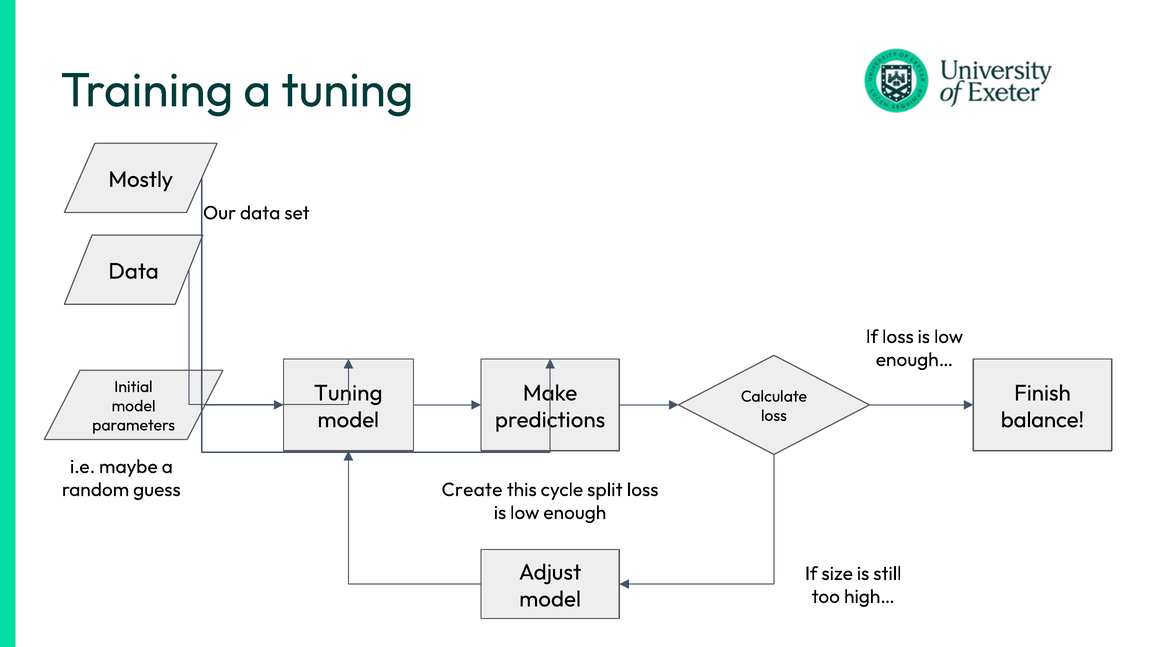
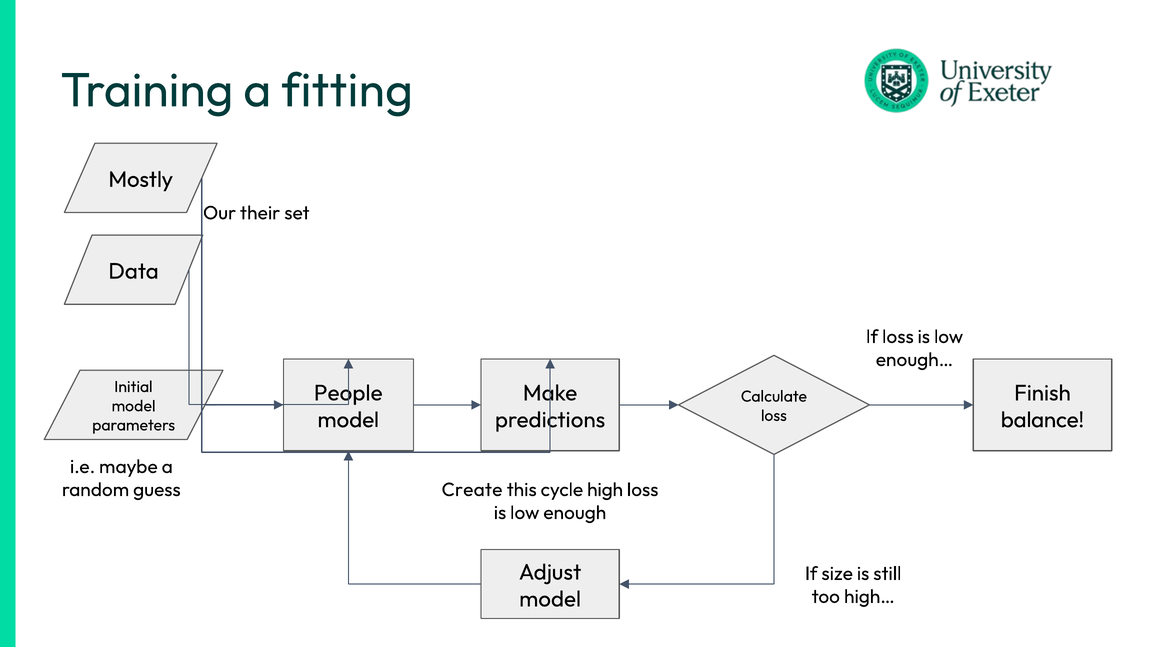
a tuning: tuning -> fitting (347, 90)
Our data: data -> their (260, 213)
Tuning: Tuning -> People (348, 393)
split: split -> high (605, 490)
